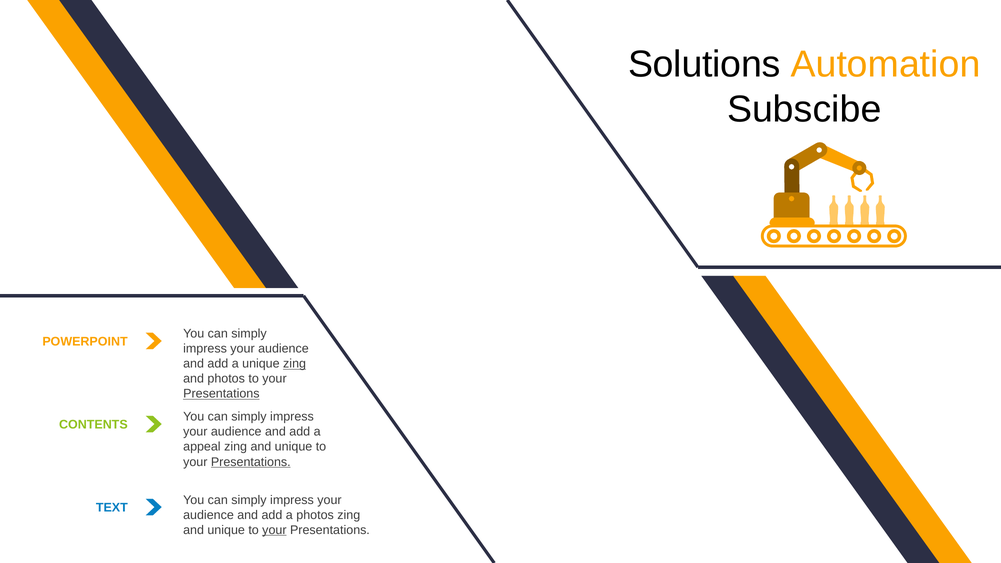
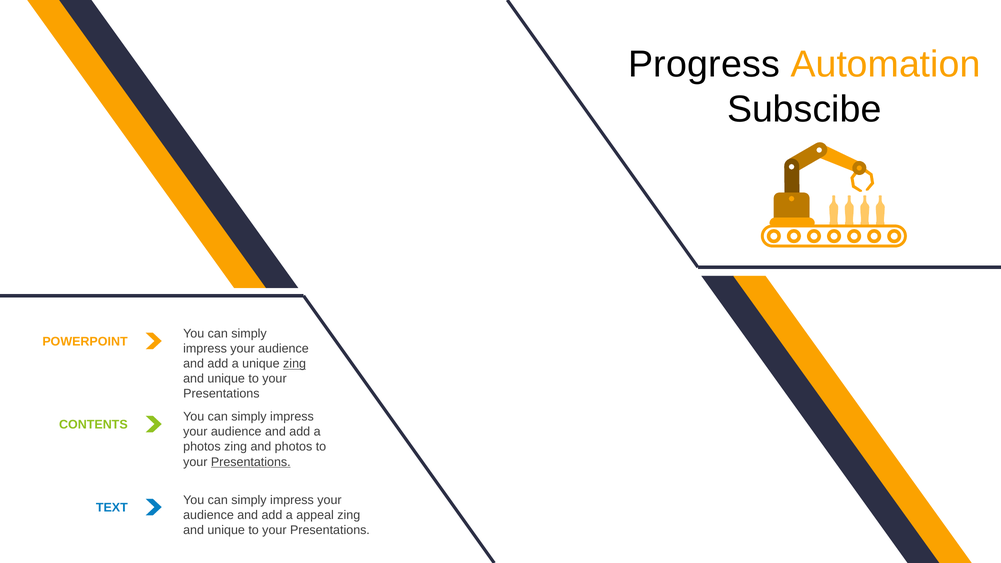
Solutions: Solutions -> Progress (704, 64)
photos: photos -> unique (226, 379)
Presentations underline: present -> none (221, 394)
appeal: appeal -> photos (202, 447)
unique: unique -> photos (294, 447)
a photos: photos -> appeal (315, 515)
your underline: present -> none (274, 530)
